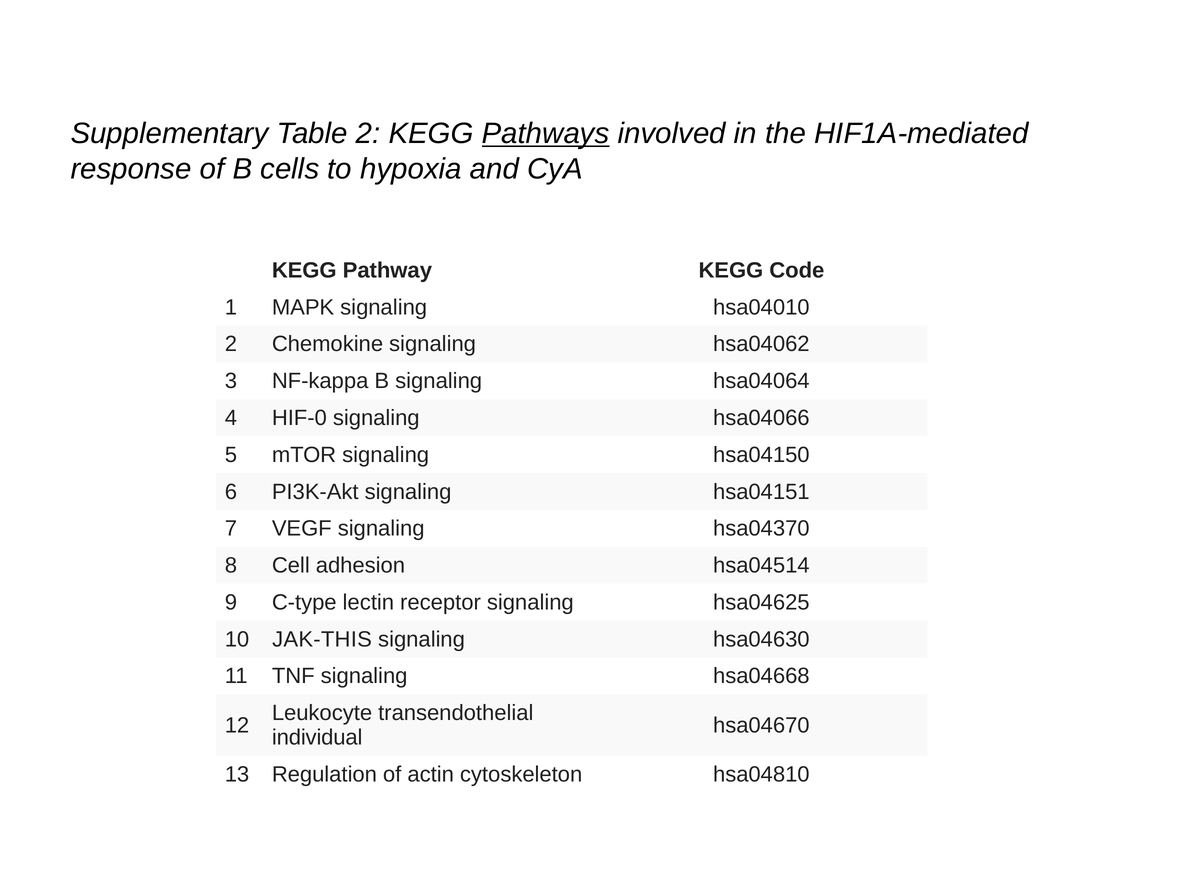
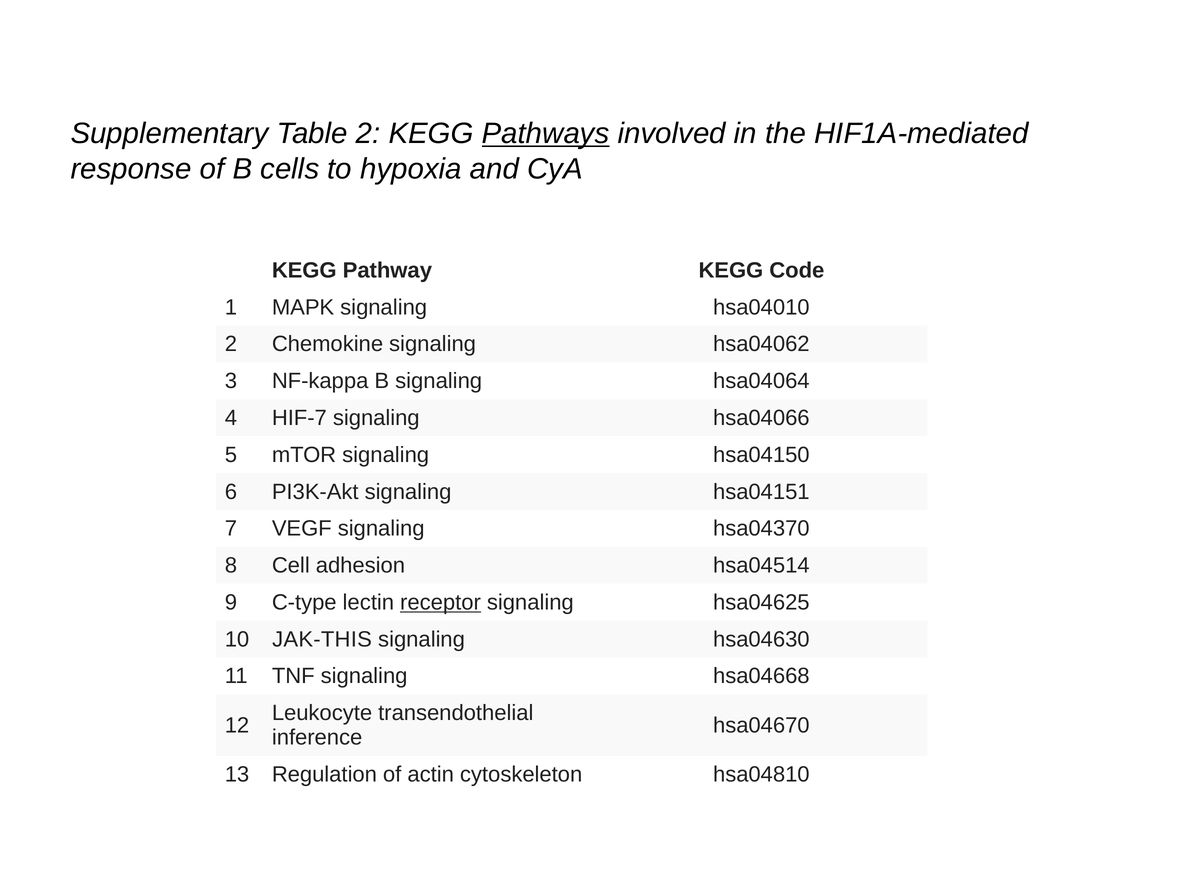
HIF-0: HIF-0 -> HIF-7 (299, 418)
receptor underline: none -> present (441, 603)
individual: individual -> inference (317, 738)
